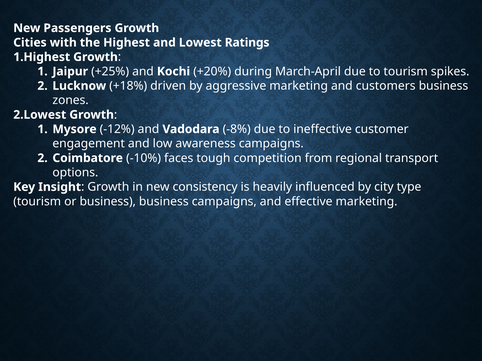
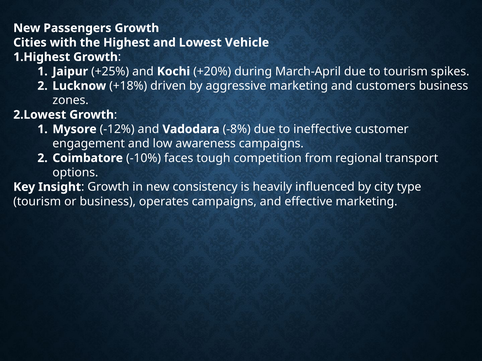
Ratings: Ratings -> Vehicle (247, 43)
business business: business -> operates (164, 202)
